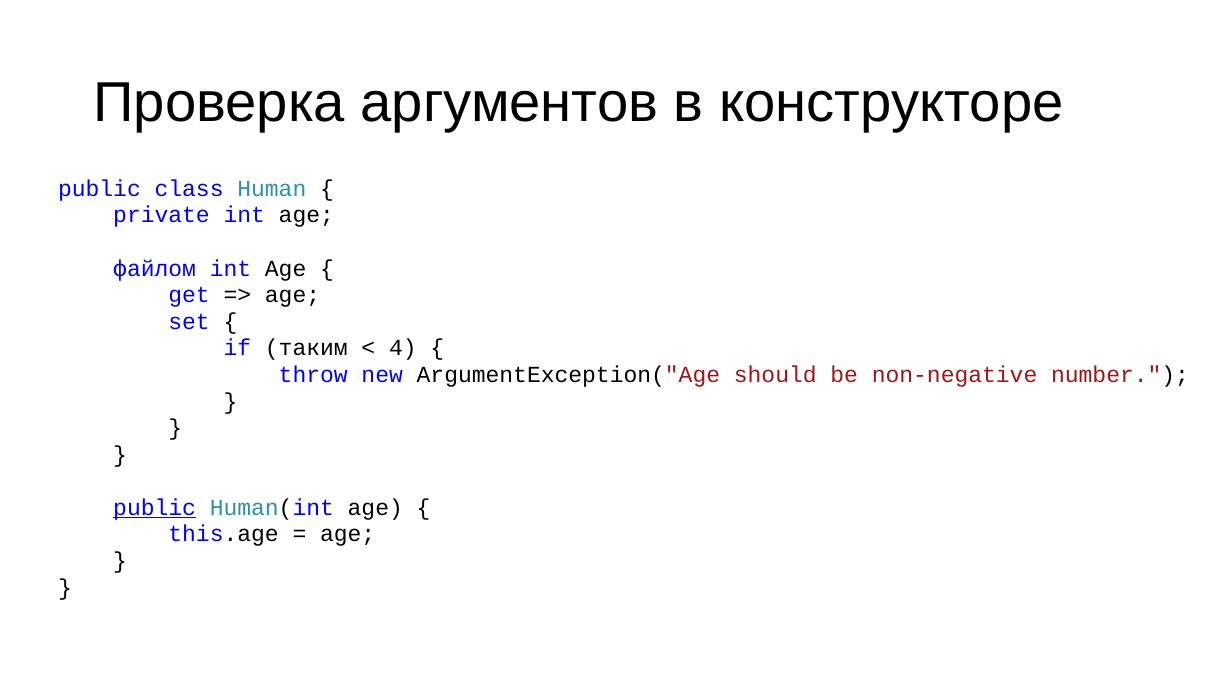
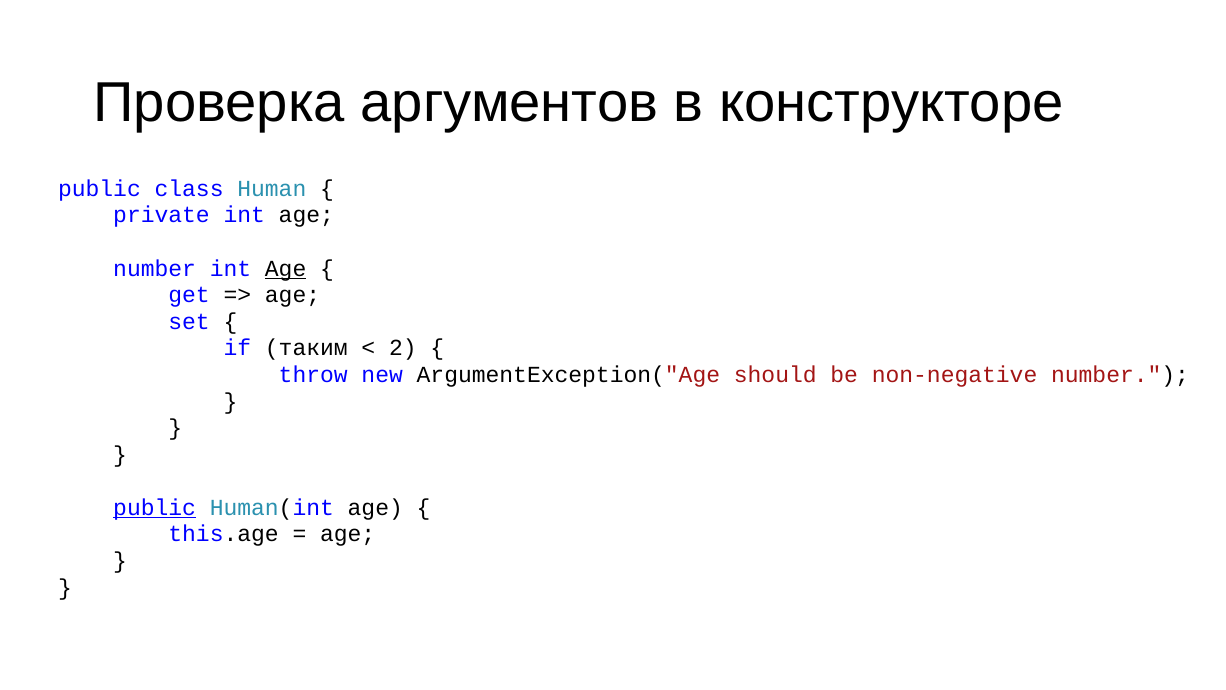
файлом: файлом -> number (155, 268)
Age underline: none -> present (286, 268)
4: 4 -> 2 (403, 348)
